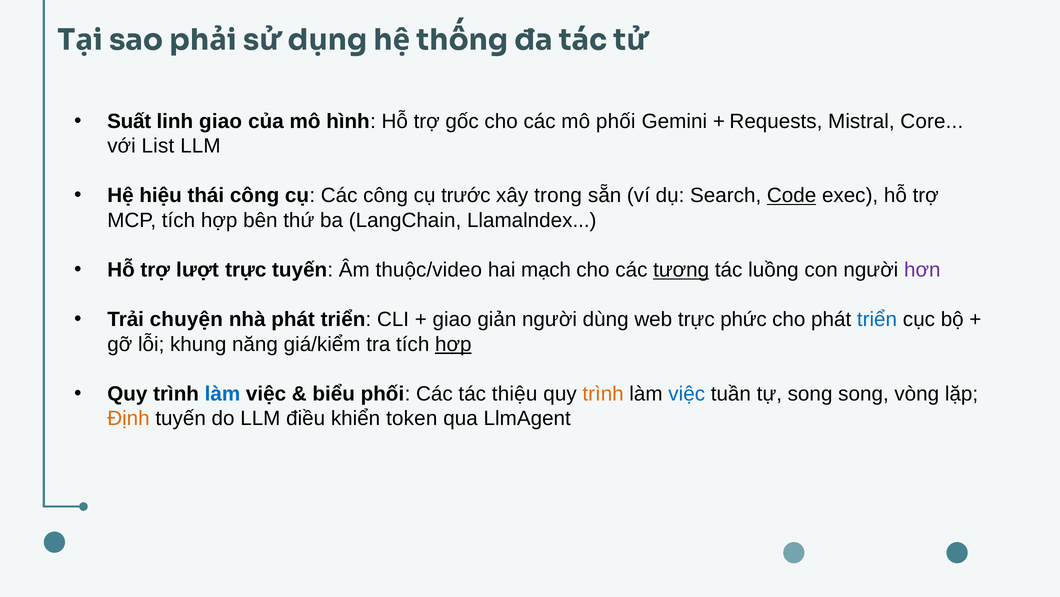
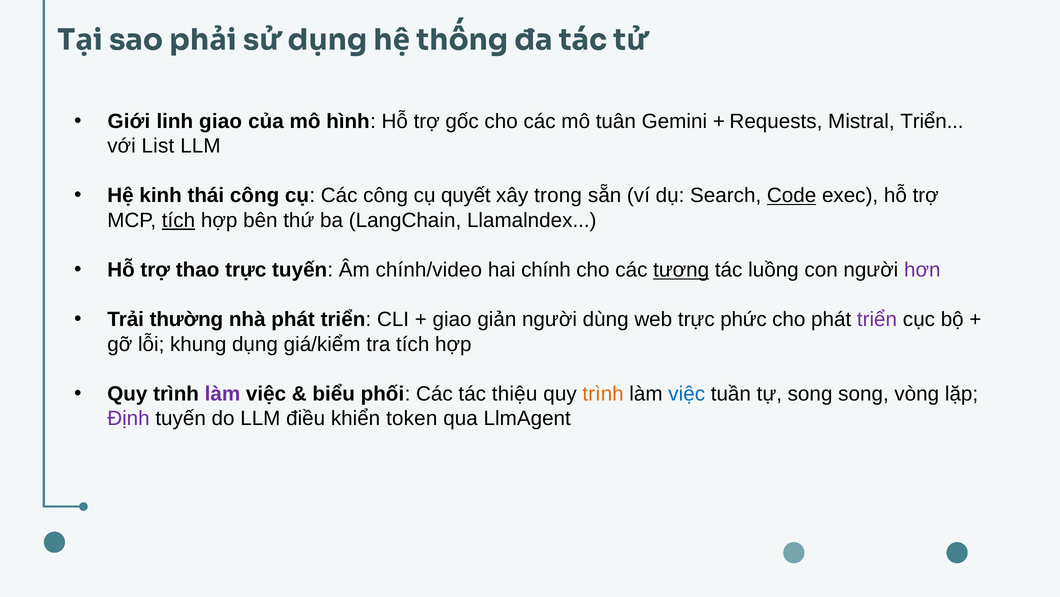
Suất: Suất -> Giới (129, 121)
mô phối: phối -> tuân (616, 121)
Mistral Core: Core -> Triển (932, 121)
hiệu: hiệu -> kinh (161, 195)
trước: trước -> quyết (466, 195)
tích underline: none -> present (179, 220)
lượt: lượt -> thao (198, 270)
thuộc/video: thuộc/video -> chính/video (429, 270)
mạch: mạch -> chính (546, 270)
chuyện: chuyện -> thường (186, 319)
triển colour: blue -> purple (877, 319)
năng: năng -> dụng (255, 344)
hợp underline: present -> none (453, 344)
làm colour: blue -> purple (222, 393)
Định colour: orange -> purple (128, 418)
